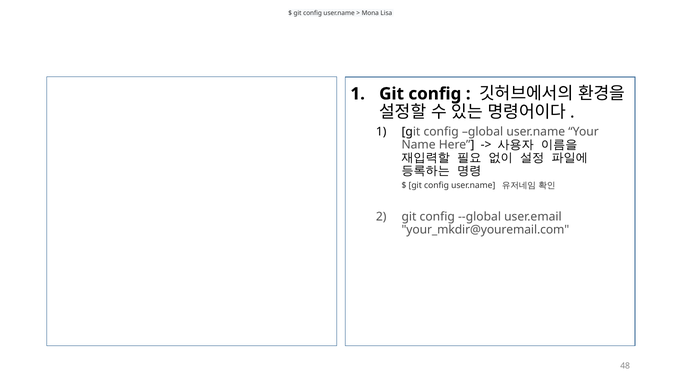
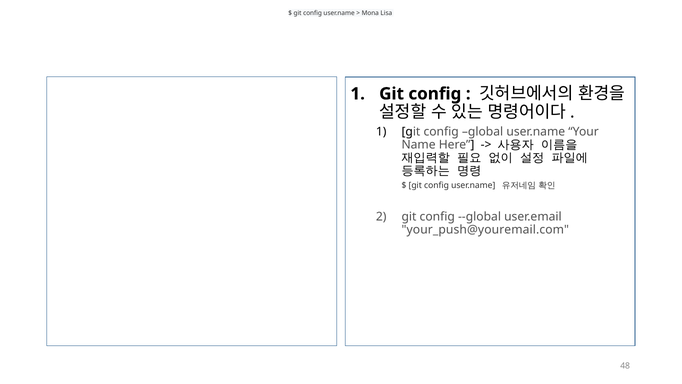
your_mkdir@youremail.com: your_mkdir@youremail.com -> your_push@youremail.com (485, 230)
